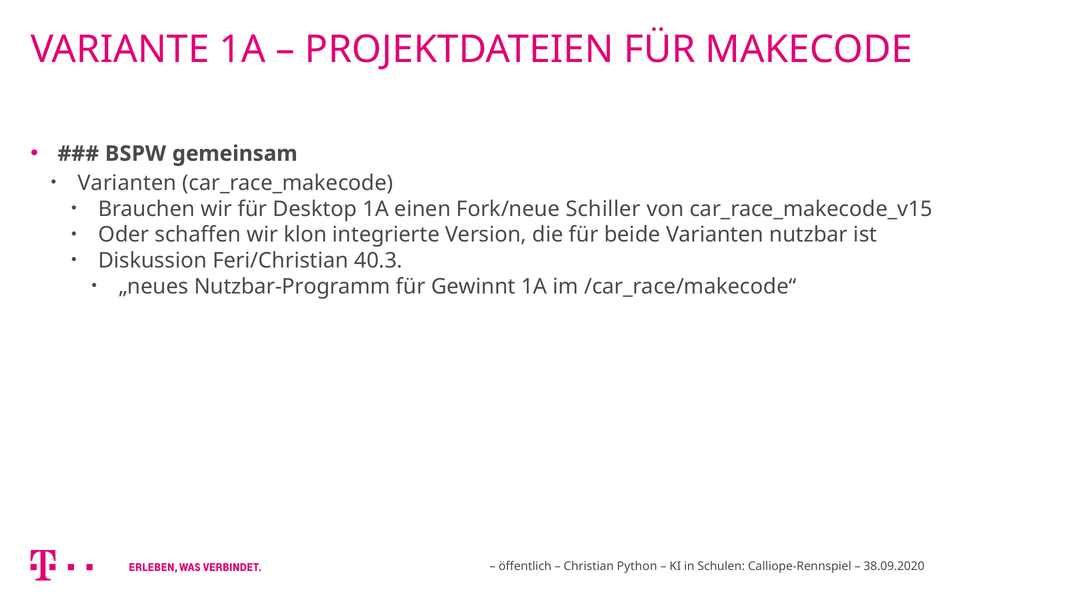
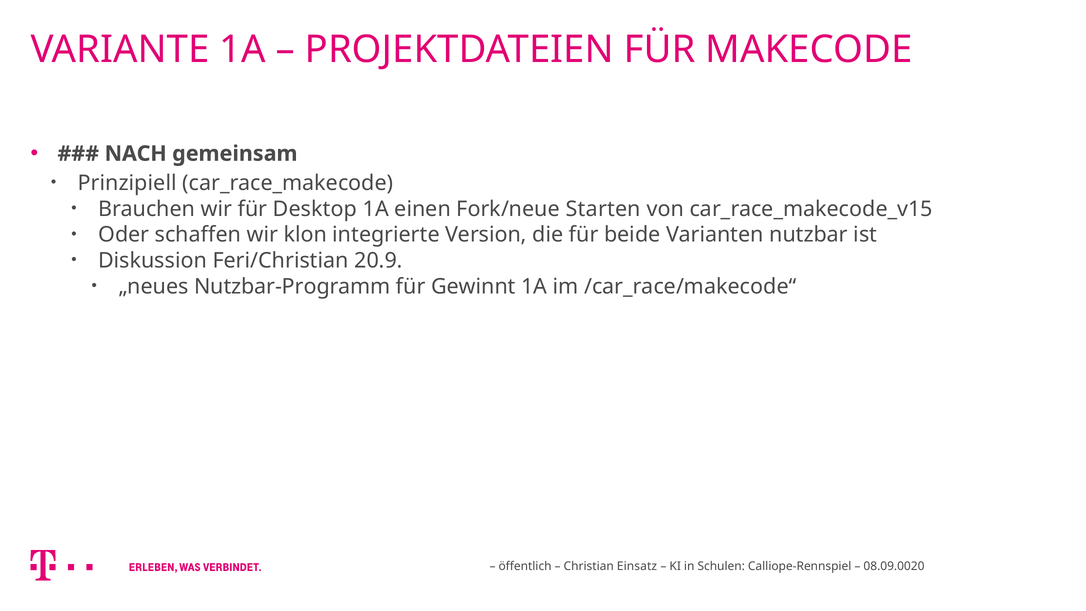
BSPW: BSPW -> NACH (136, 154)
Varianten: Varianten -> Prinzipiell (127, 183)
Schiller: Schiller -> Starten (603, 209)
40.3: 40.3 -> 20.9 (379, 261)
Python: Python -> Einsatz (637, 566)
38.09.2020: 38.09.2020 -> 08.09.0020 (894, 566)
